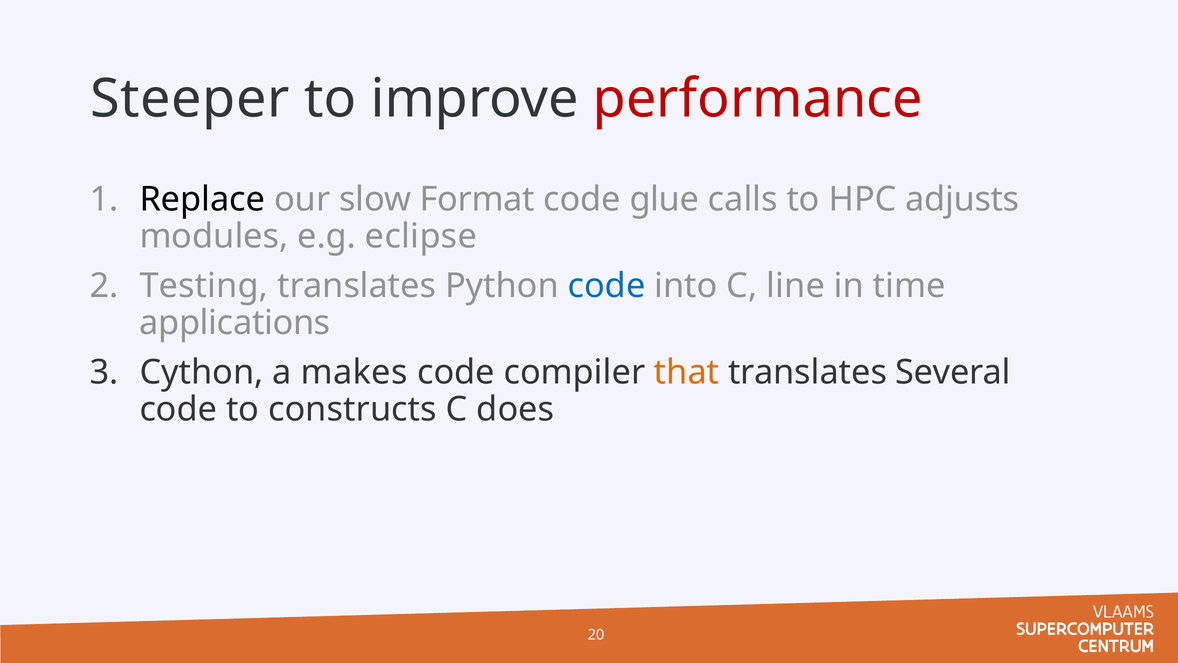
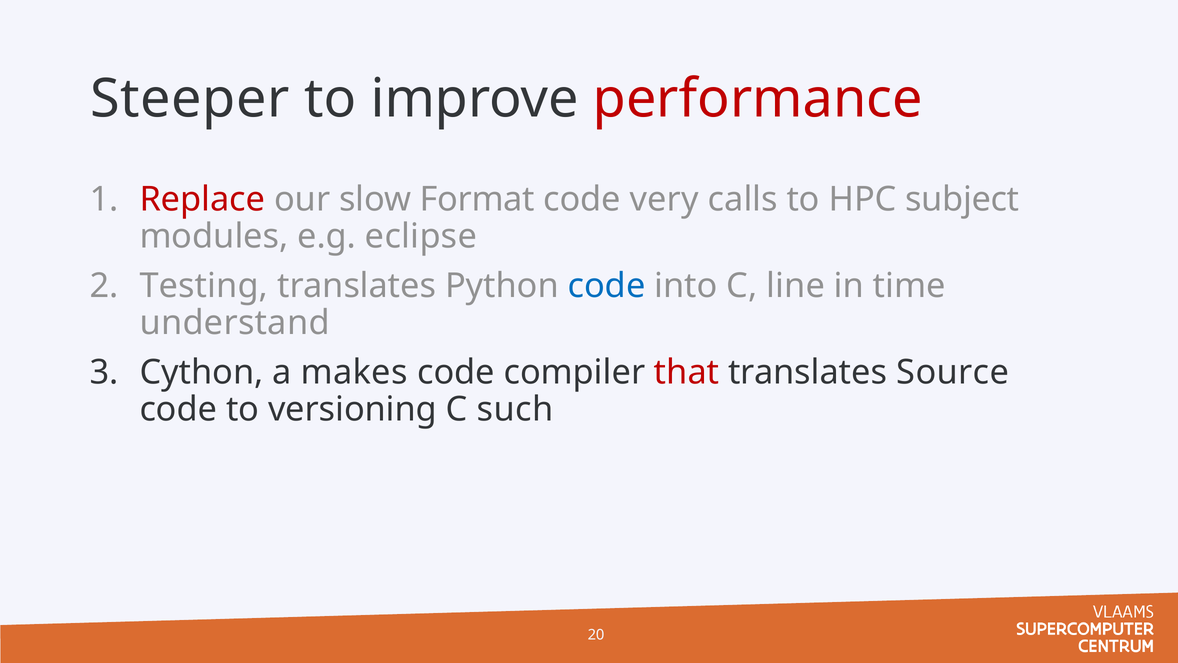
Replace colour: black -> red (202, 199)
glue: glue -> very (664, 199)
adjusts: adjusts -> subject (962, 199)
applications: applications -> understand (235, 323)
that colour: orange -> red (687, 372)
Several: Several -> Source (953, 372)
constructs: constructs -> versioning (353, 409)
does: does -> such (515, 409)
